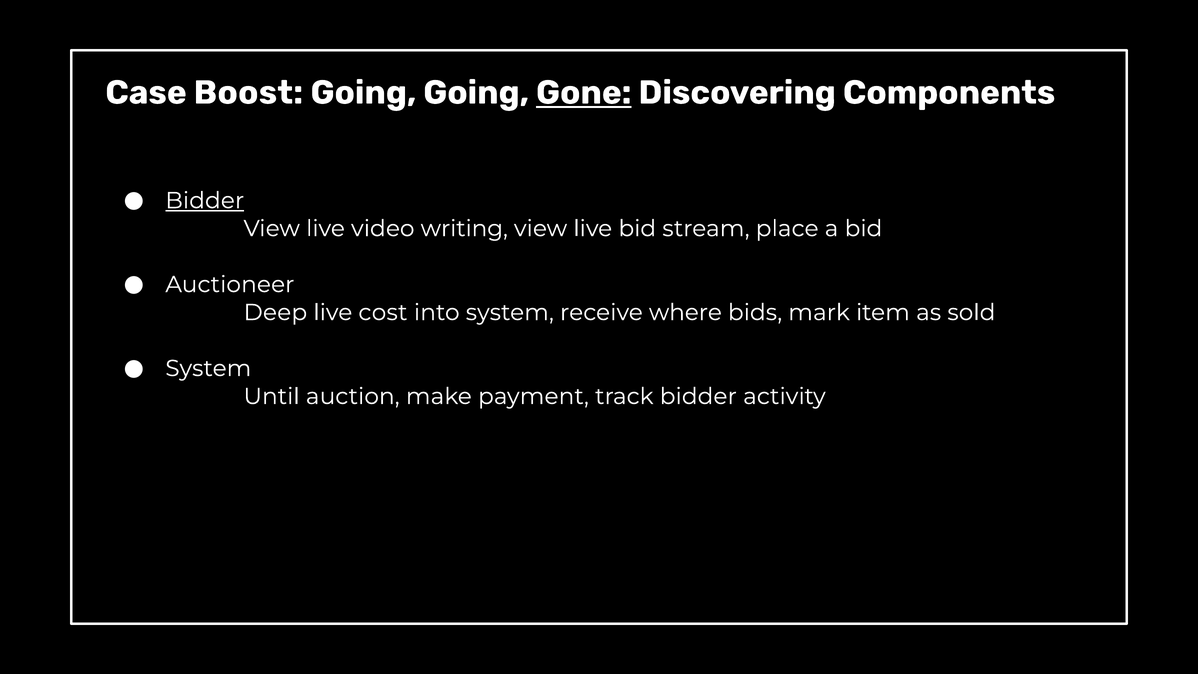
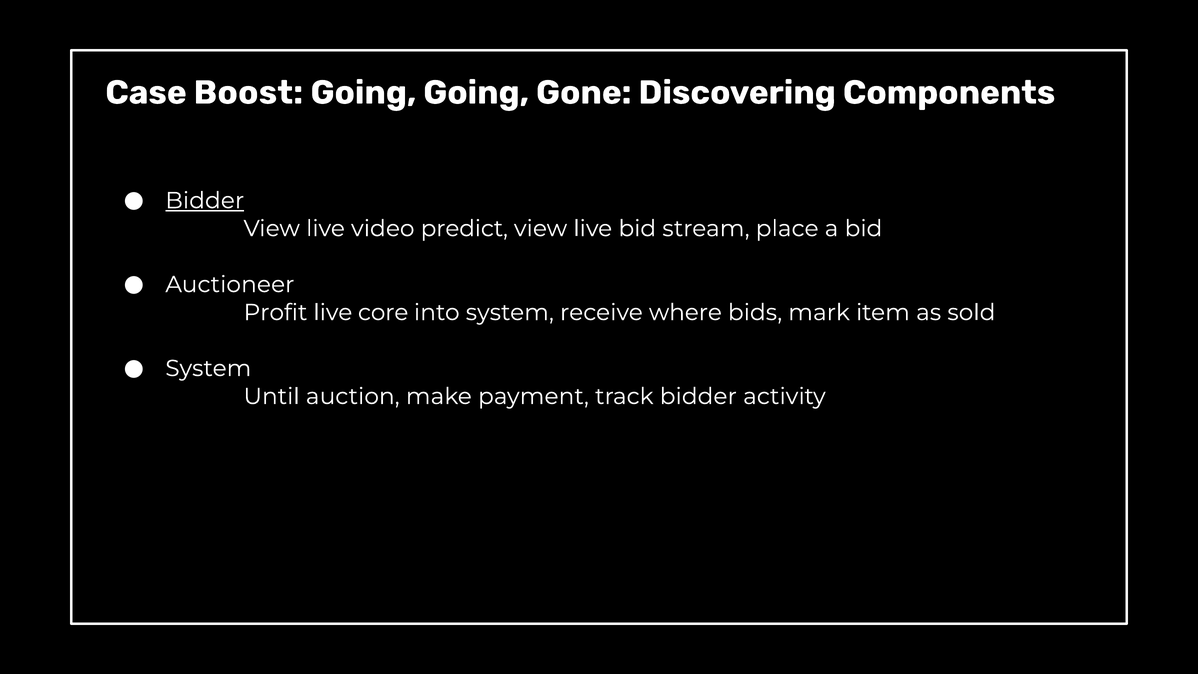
Gone underline: present -> none (584, 93)
writing: writing -> predict (464, 229)
Deep: Deep -> Profit (275, 312)
cost: cost -> core (383, 312)
